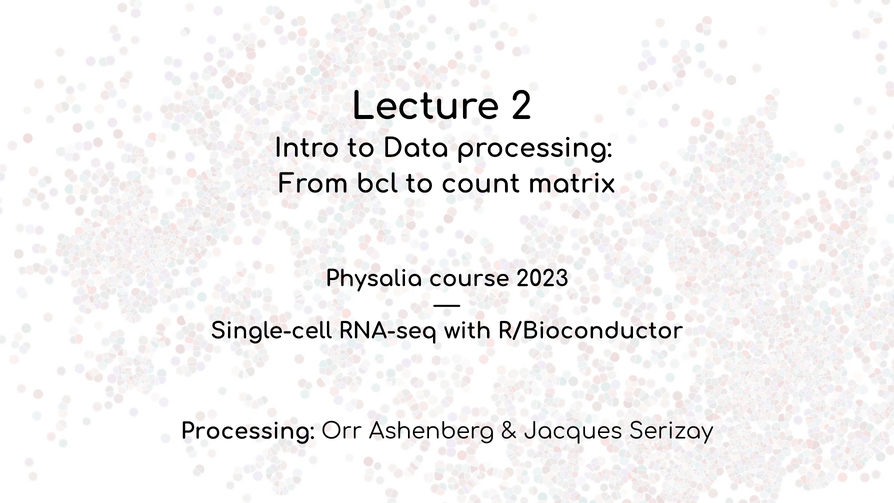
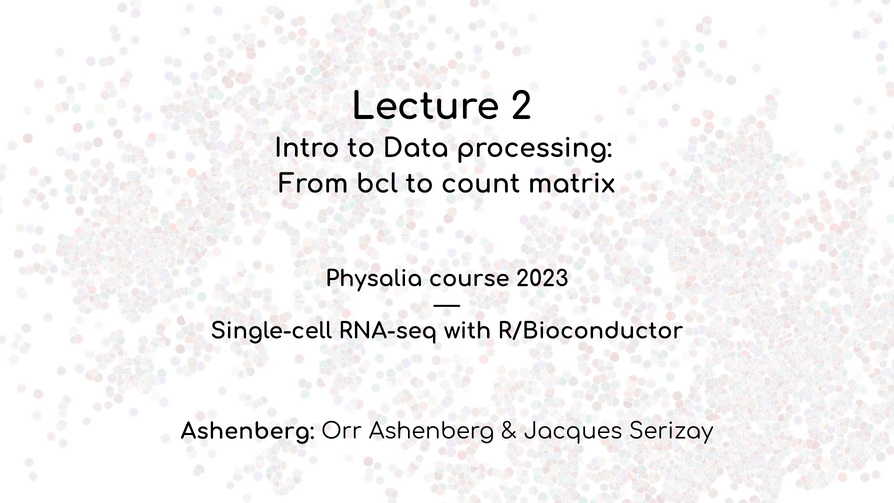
Processing: Processing -> Ashenberg (247, 431)
